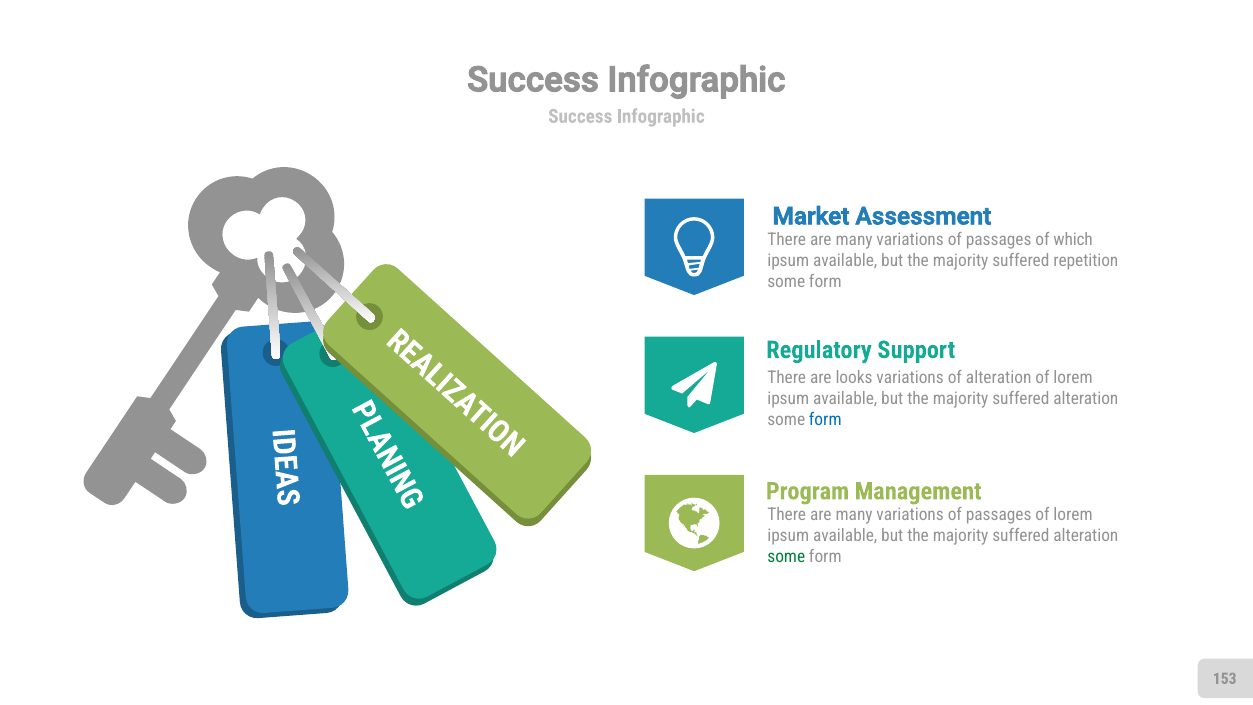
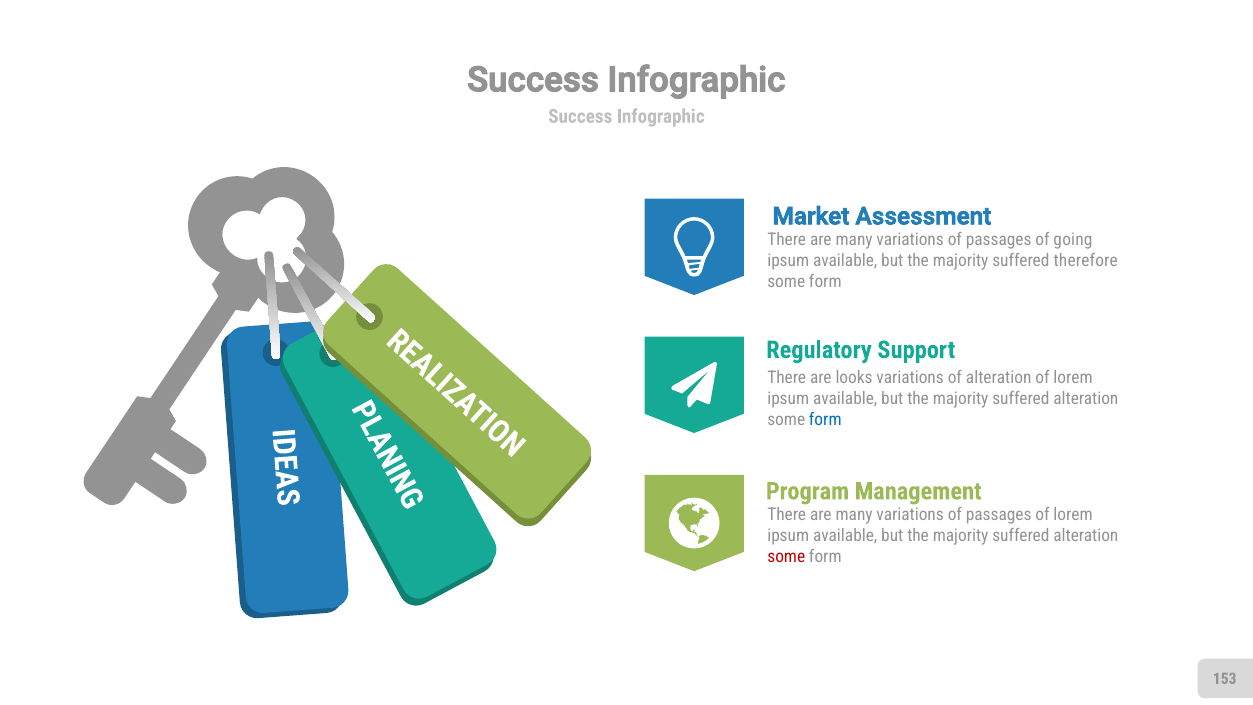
which: which -> going (1073, 239)
repetition: repetition -> therefore (1086, 260)
some colour: green -> red (786, 556)
